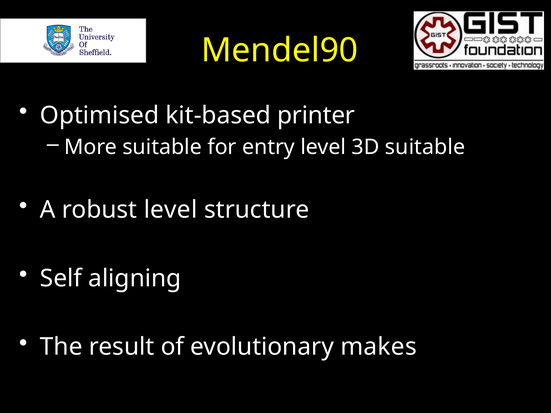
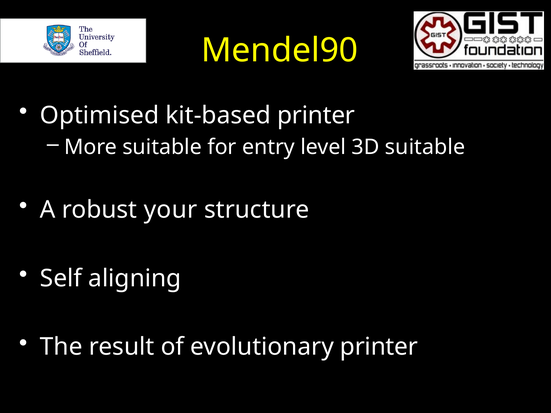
robust level: level -> your (171, 210)
evolutionary makes: makes -> printer (379, 347)
